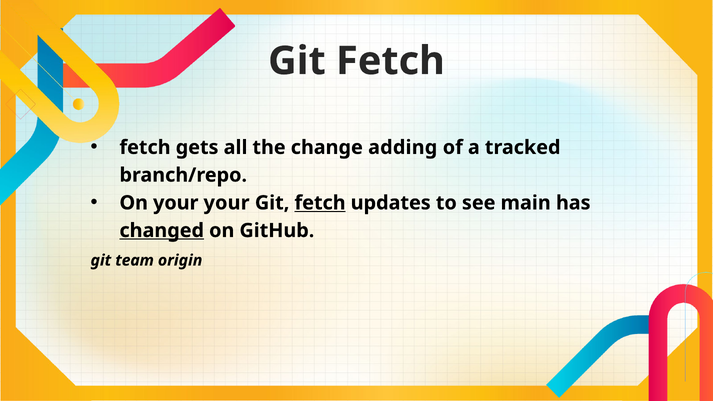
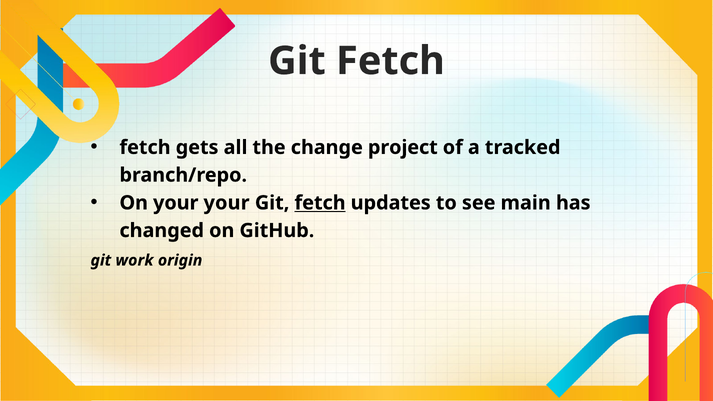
adding: adding -> project (403, 147)
changed underline: present -> none (162, 231)
team: team -> work (134, 260)
